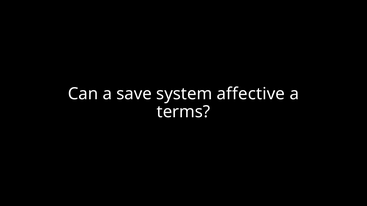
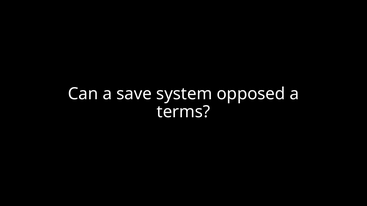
affective: affective -> opposed (251, 94)
